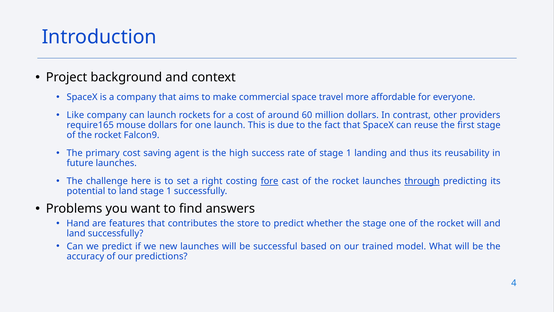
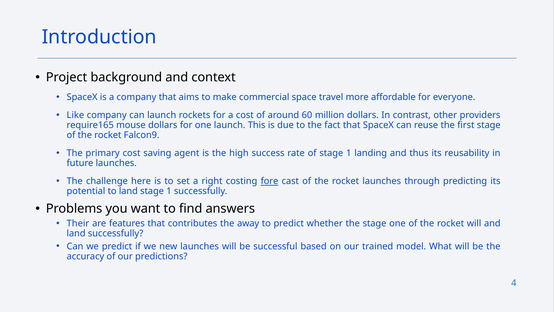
through underline: present -> none (422, 181)
Hand: Hand -> Their (78, 223)
store: store -> away (248, 223)
